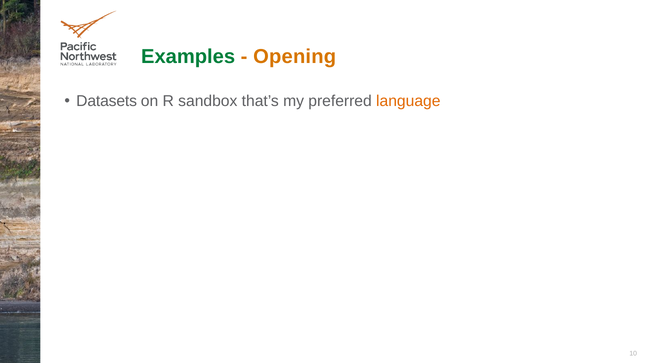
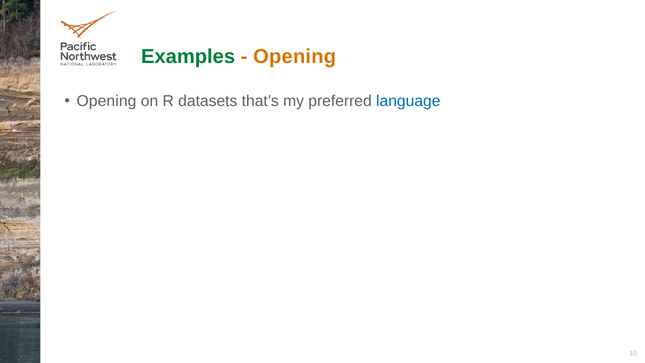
Datasets: Datasets -> Opening (106, 101)
sandbox: sandbox -> datasets (208, 101)
language colour: orange -> blue (408, 101)
